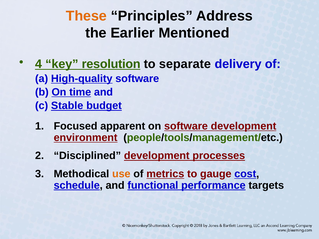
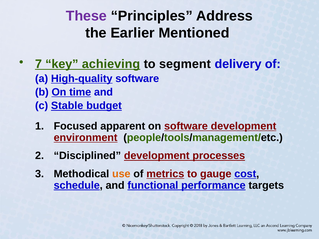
These colour: orange -> purple (86, 16)
4: 4 -> 7 (38, 64)
resolution: resolution -> achieving (111, 64)
separate: separate -> segment (185, 64)
